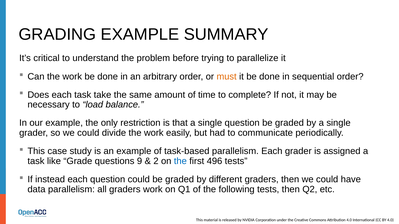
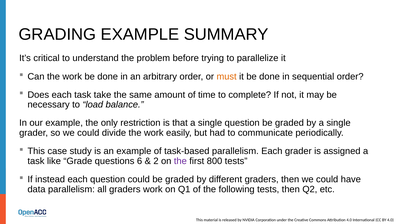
9: 9 -> 6 (140, 161)
the colour: blue -> purple (180, 161)
496: 496 -> 800 (215, 161)
